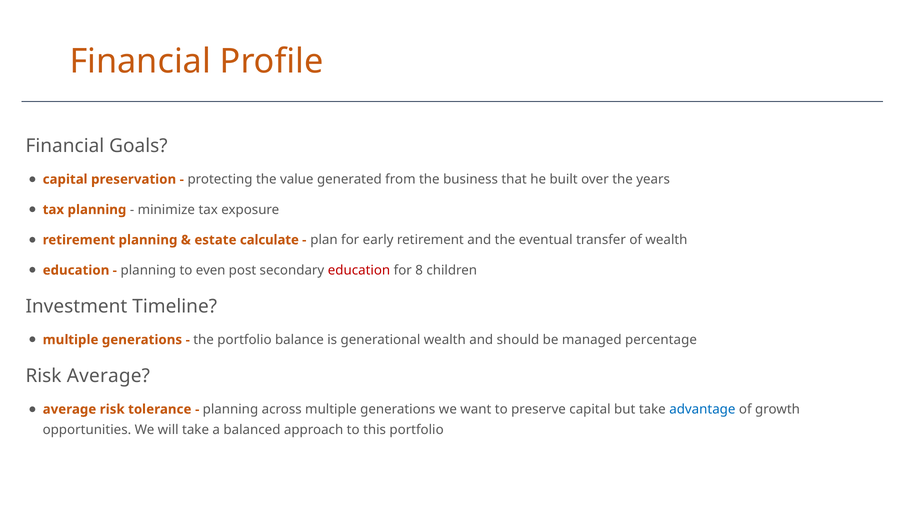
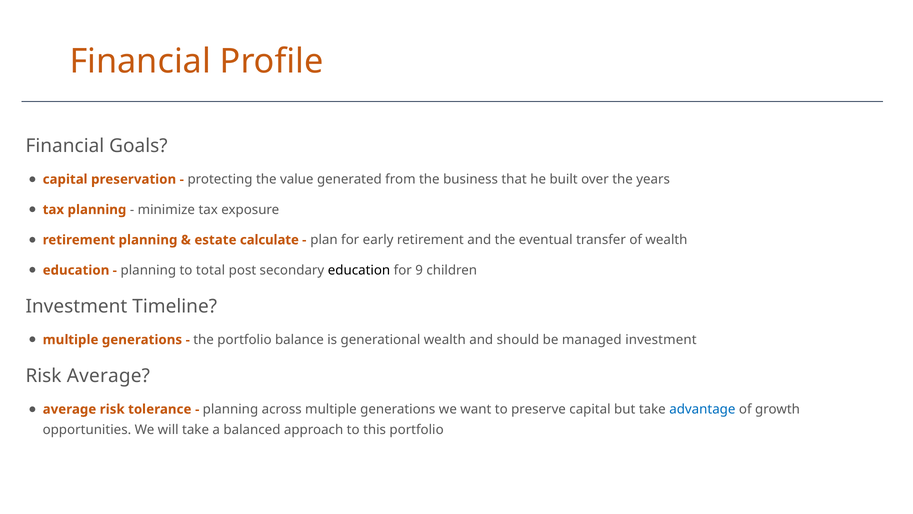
even: even -> total (211, 270)
education colour: red -> black (359, 270)
8: 8 -> 9 (419, 270)
managed percentage: percentage -> investment (661, 339)
